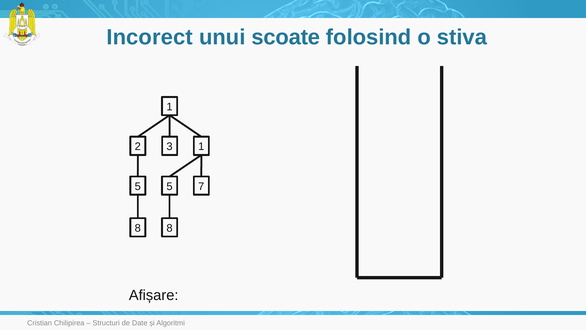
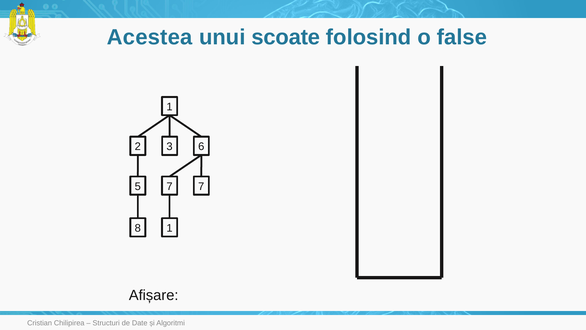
Incorect: Incorect -> Acestea (150, 37)
stiva: stiva -> false (462, 37)
3 1: 1 -> 6 (201, 146)
5 5: 5 -> 7 (169, 186)
8 8: 8 -> 1 (169, 228)
